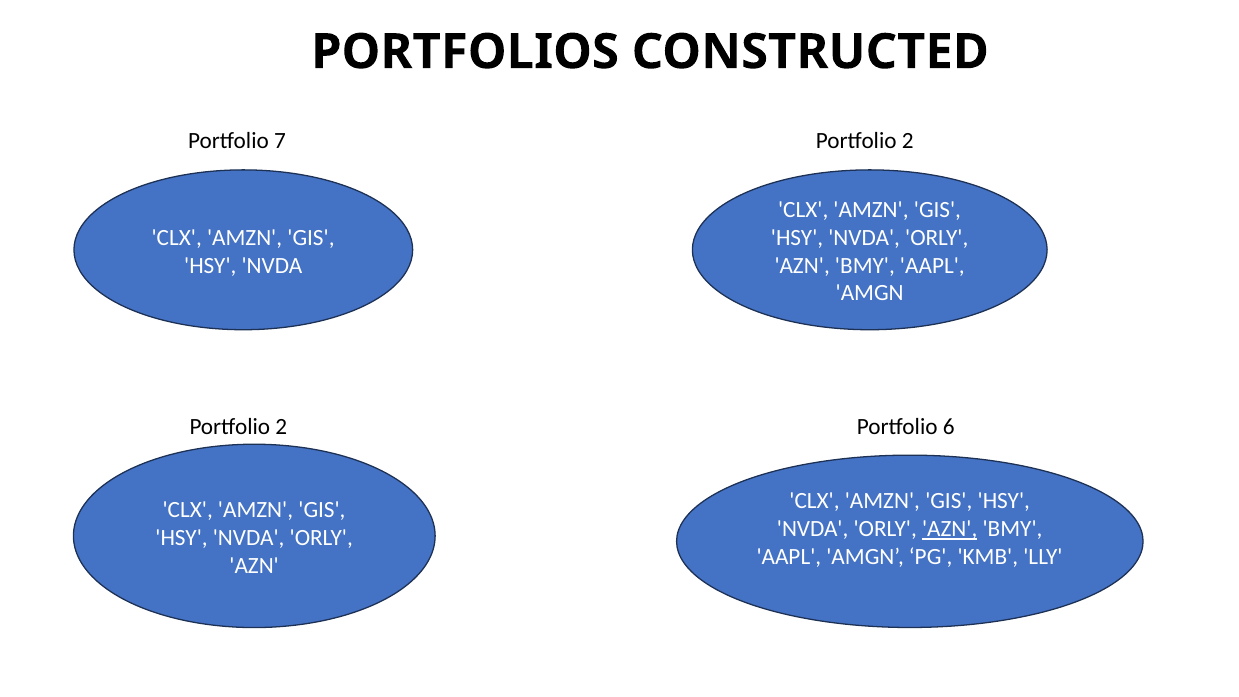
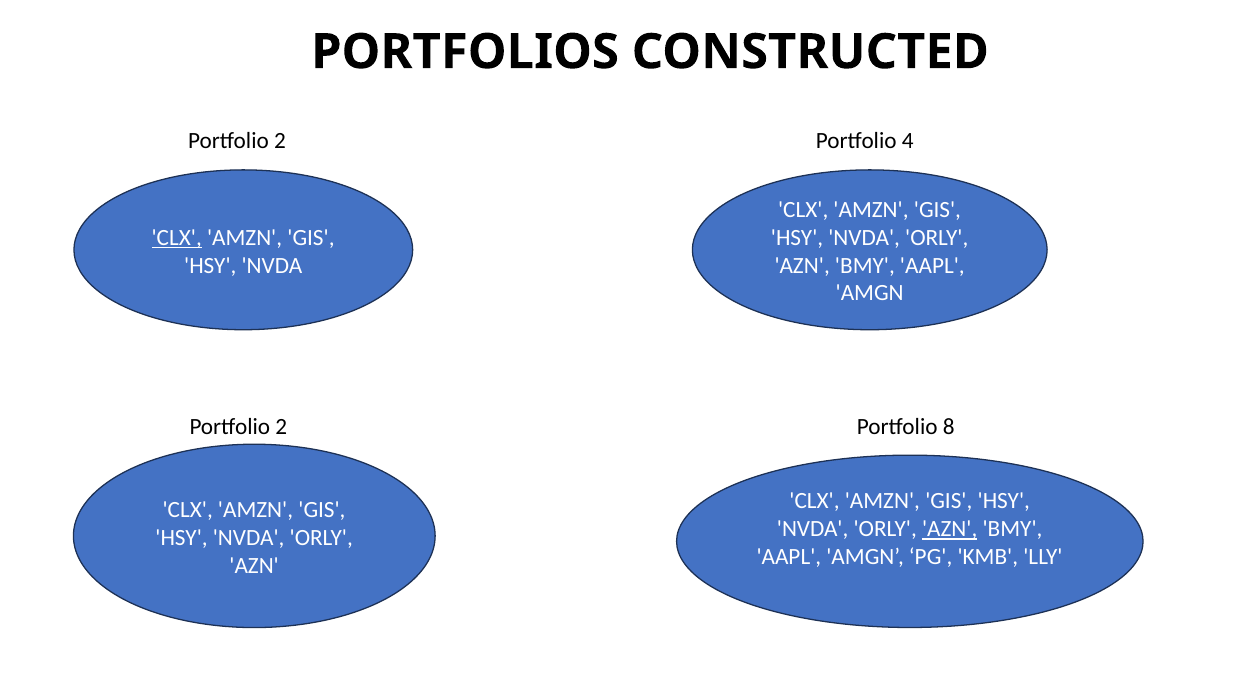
7: 7 -> 2 (280, 141)
2: 2 -> 4 (908, 141)
CLX underline: none -> present (177, 237)
6: 6 -> 8 (949, 427)
